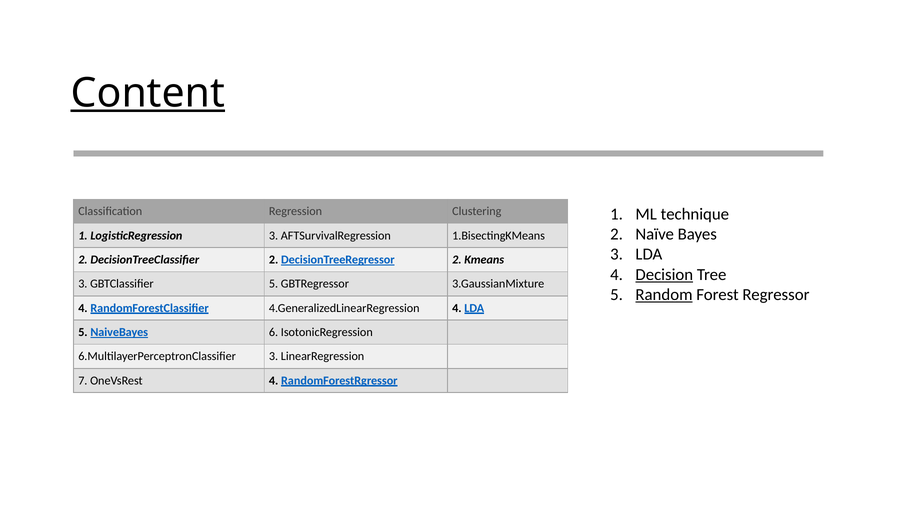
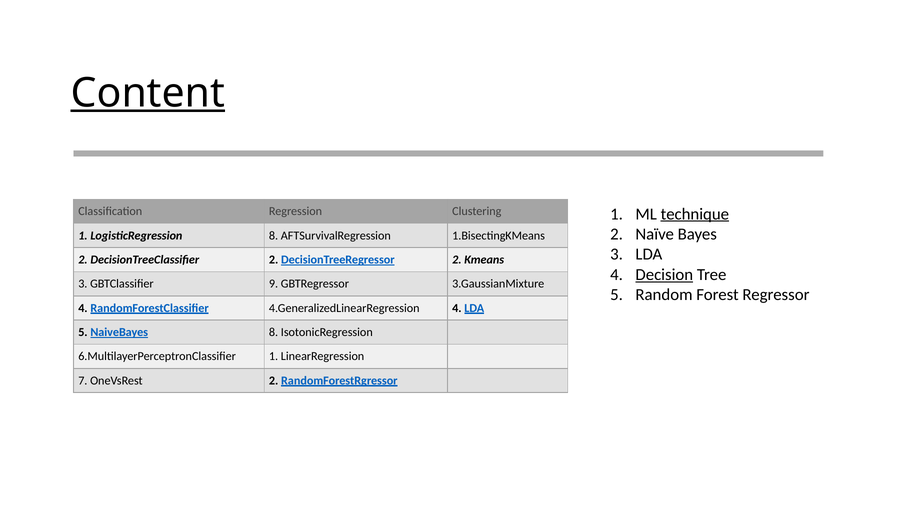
technique underline: none -> present (695, 214)
LogisticRegression​ 3: 3 -> 8 (274, 235)
5: 5 -> 9 (274, 284)
Random underline: present -> none (664, 295)
NaiveBayes​ 6: 6 -> 8 (274, 332)
3: 3 -> 1 (274, 356)
4: 4 -> 2 (274, 380)
